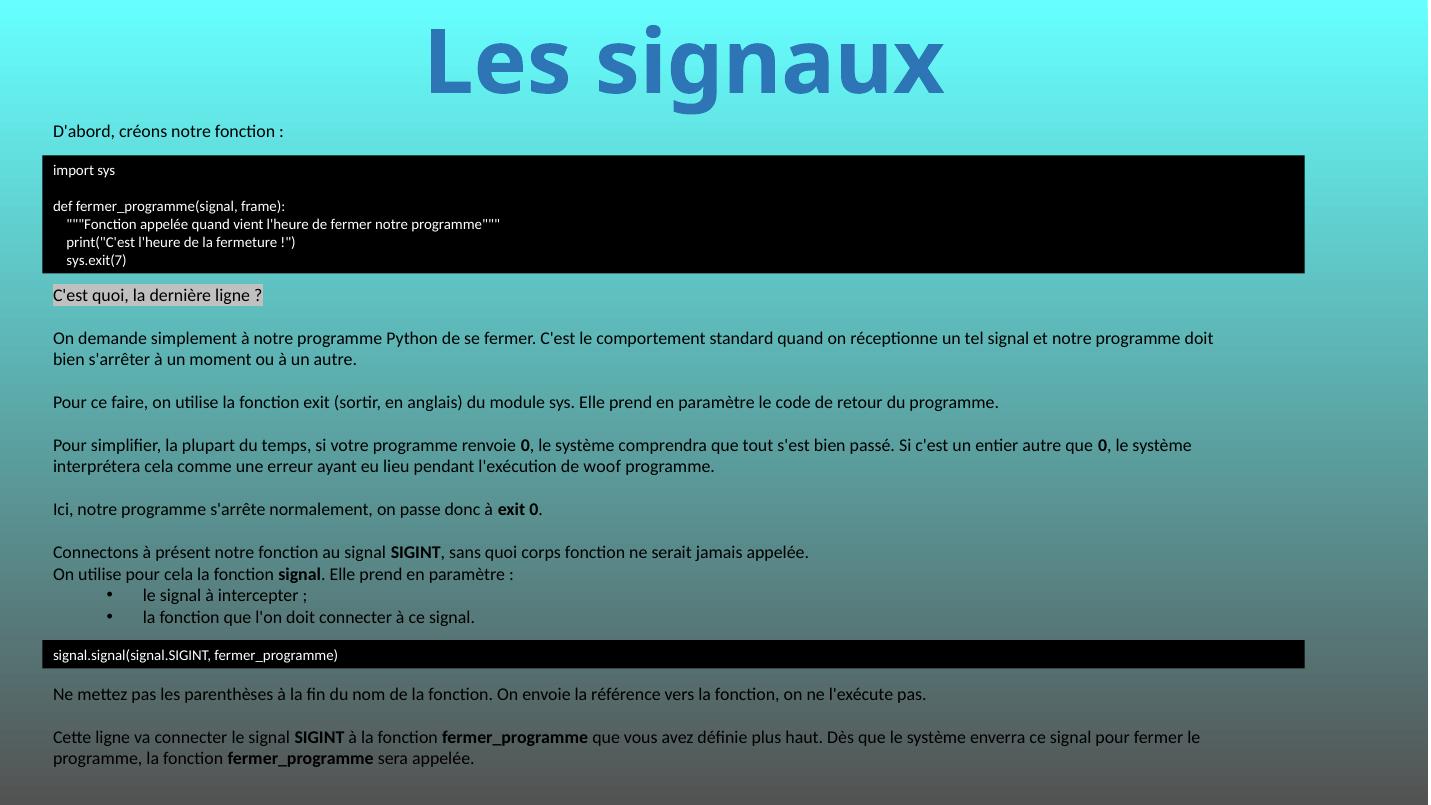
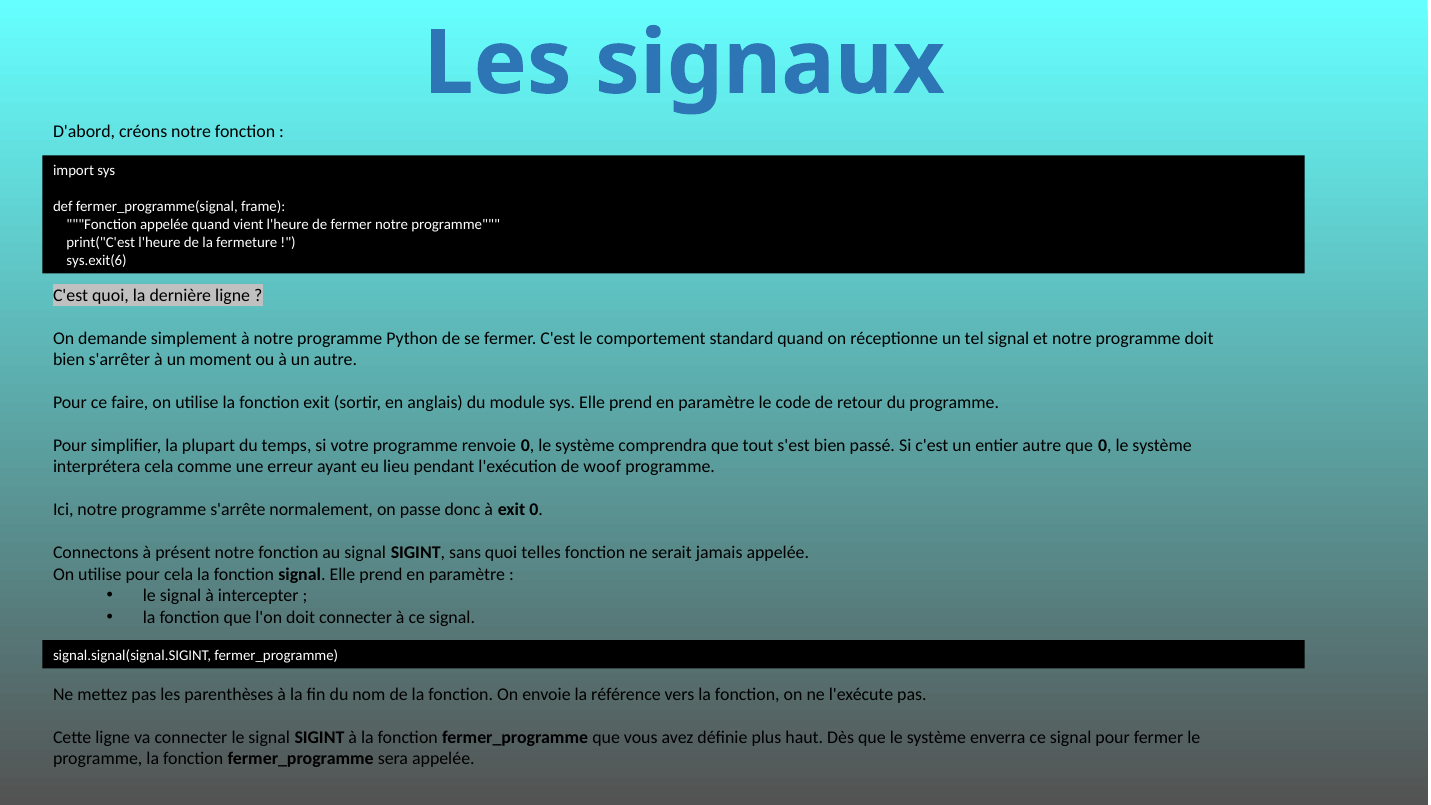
sys.exit(7: sys.exit(7 -> sys.exit(6 (97, 260)
corps: corps -> telles (541, 553)
